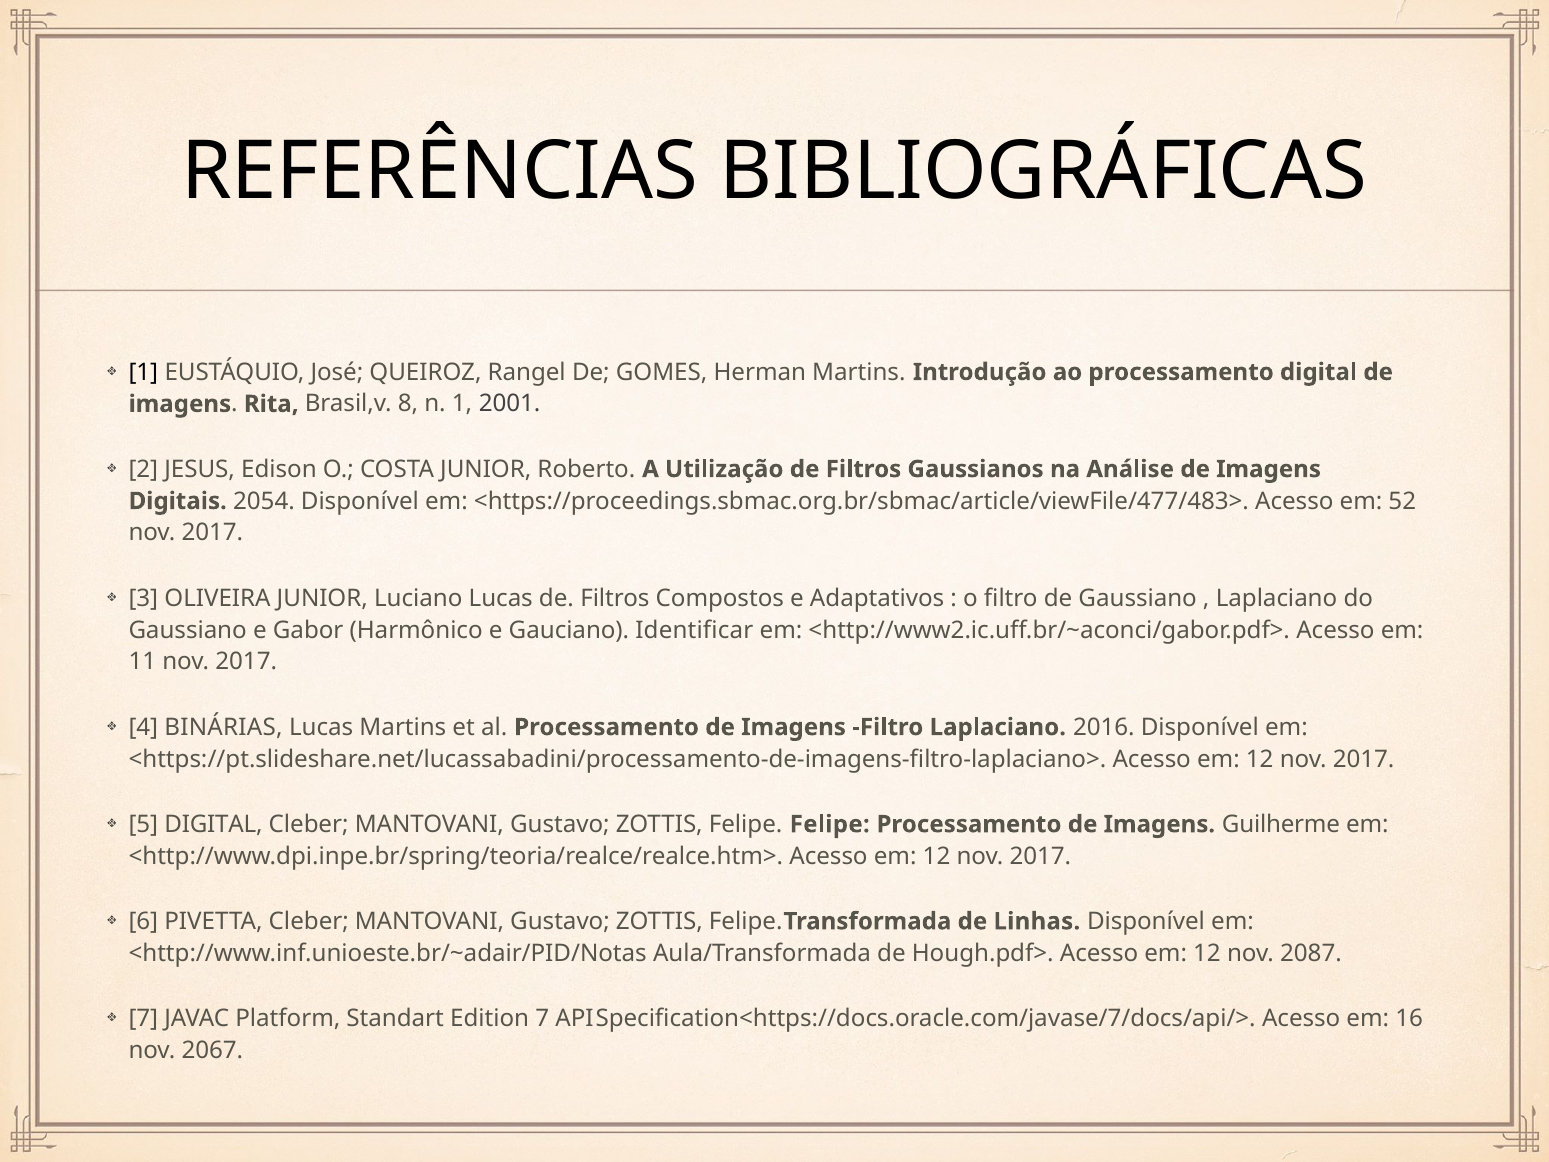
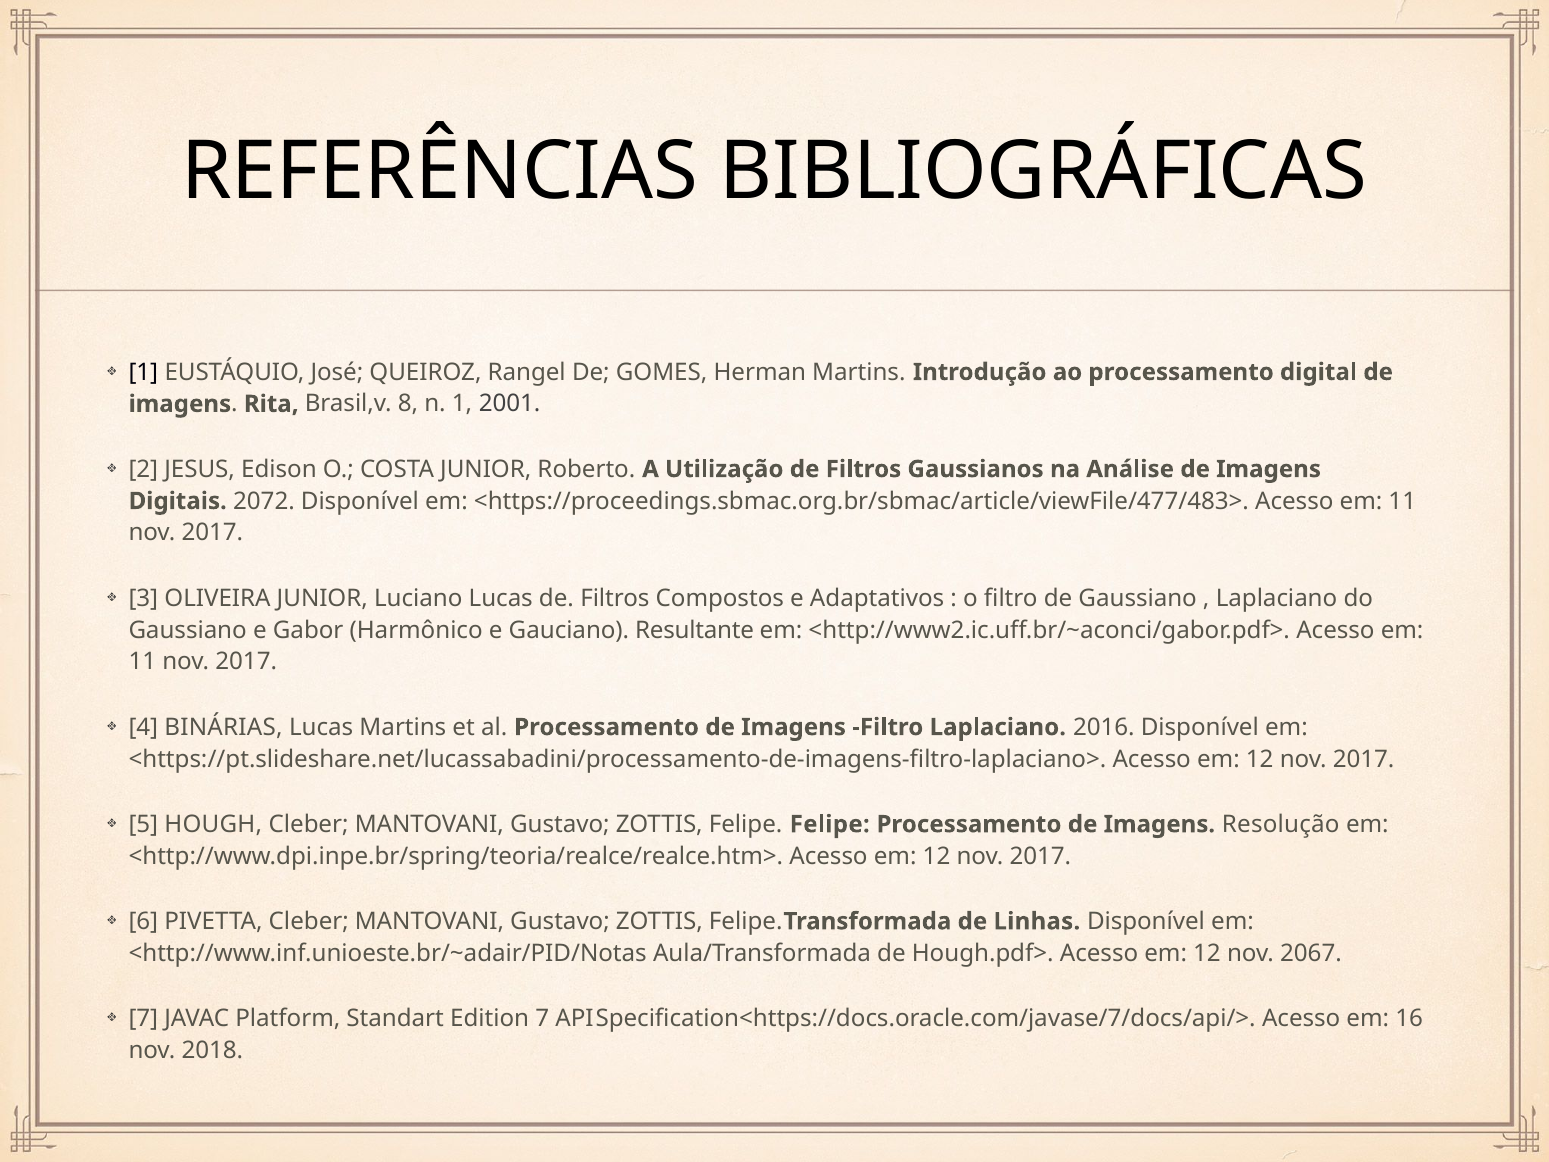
2054: 2054 -> 2072 (264, 501)
<https://proceedings.sbmac.org.br/sbmac/article/viewFile/477/483> Acesso em 52: 52 -> 11 (1402, 501)
Identificar: Identificar -> Resultante (695, 630)
5 DIGITAL: DIGITAL -> HOUGH (213, 824)
Guilherme: Guilherme -> Resolução (1281, 824)
2087: 2087 -> 2067 (1311, 953)
2067: 2067 -> 2018 (212, 1050)
